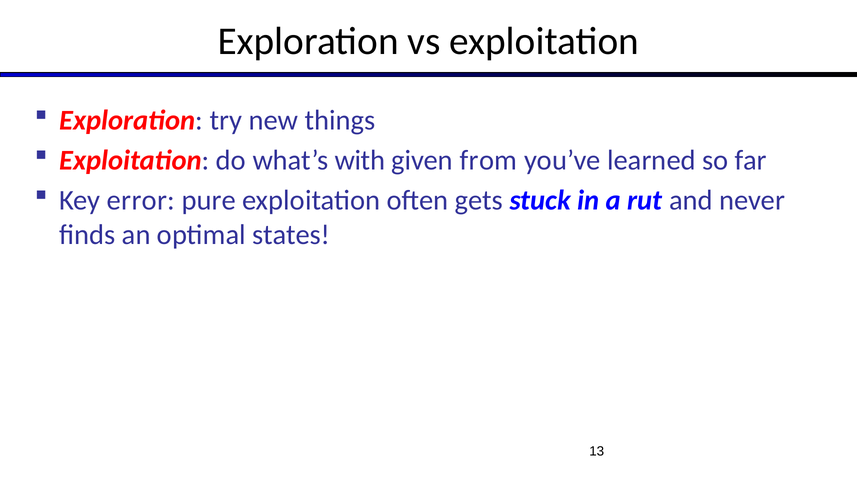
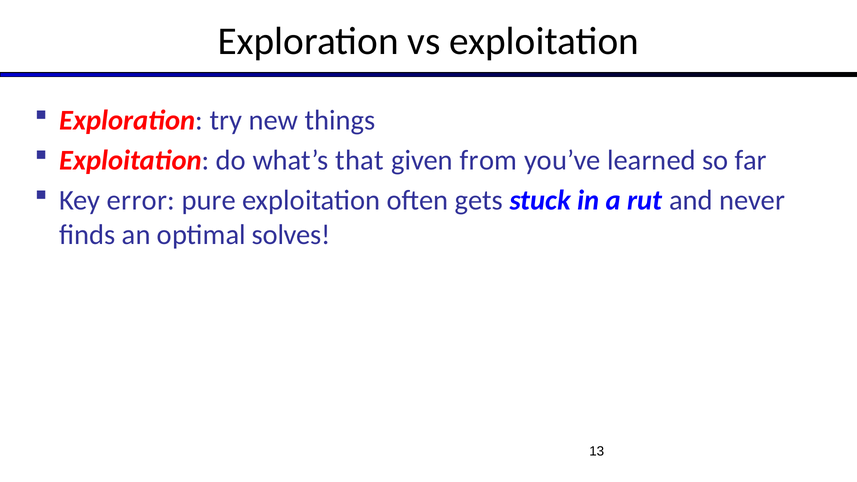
with: with -> that (360, 161)
states: states -> solves (291, 235)
